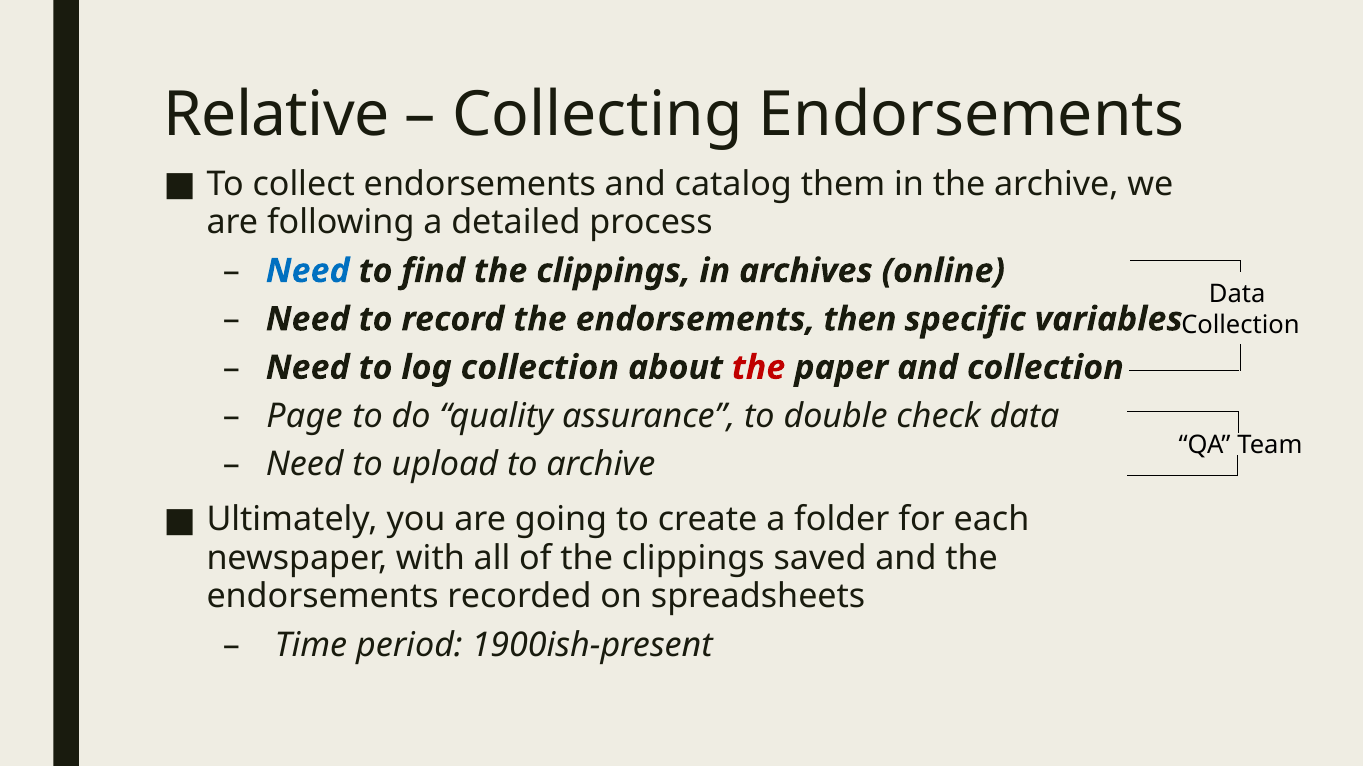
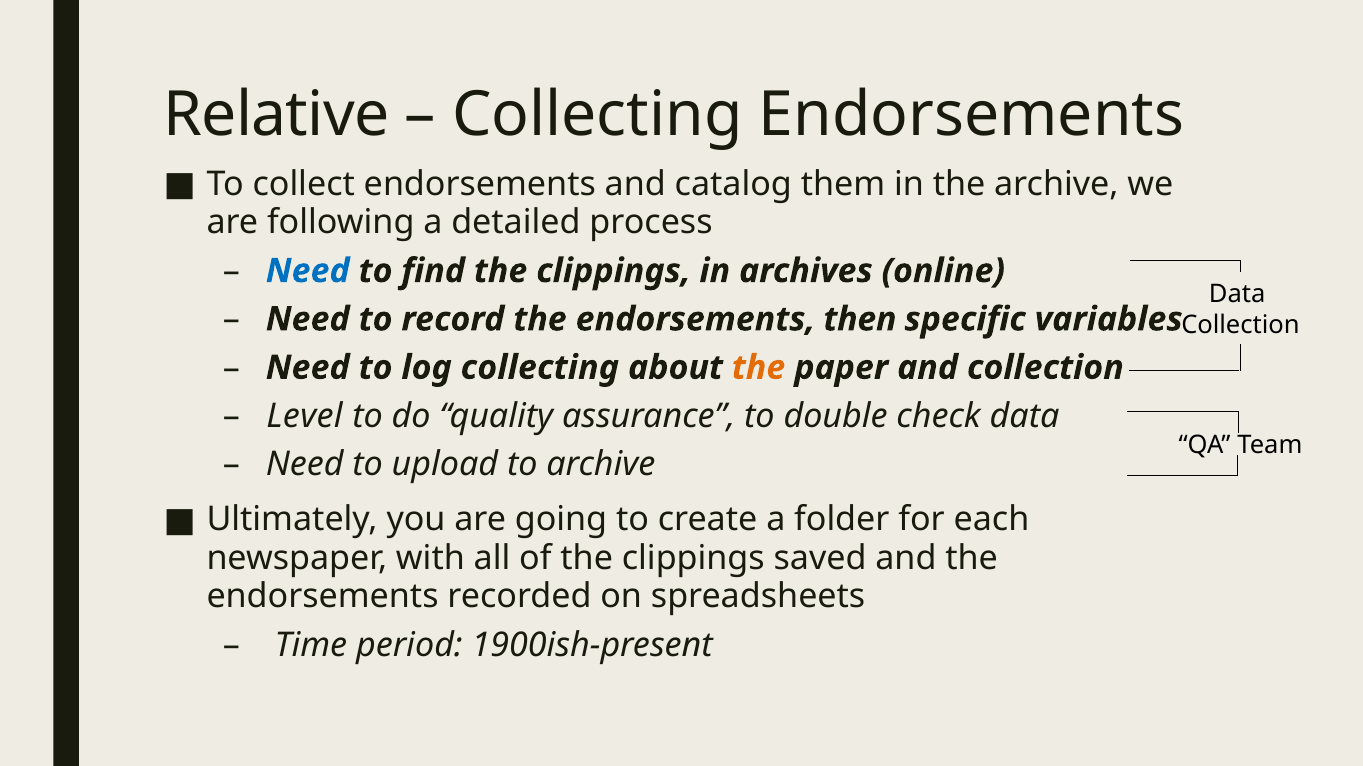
log collection: collection -> collecting (540, 368)
the colour: red -> orange (759, 368)
Page: Page -> Level (305, 416)
